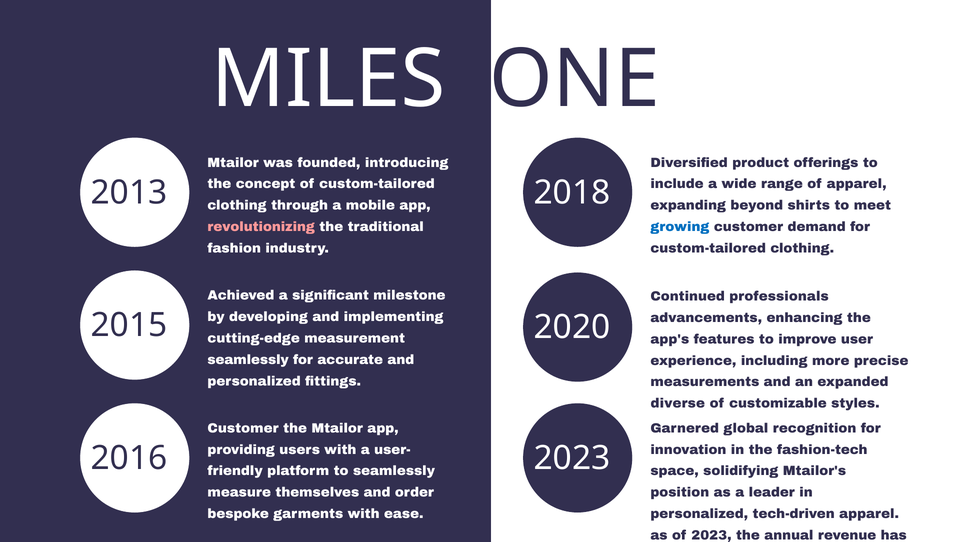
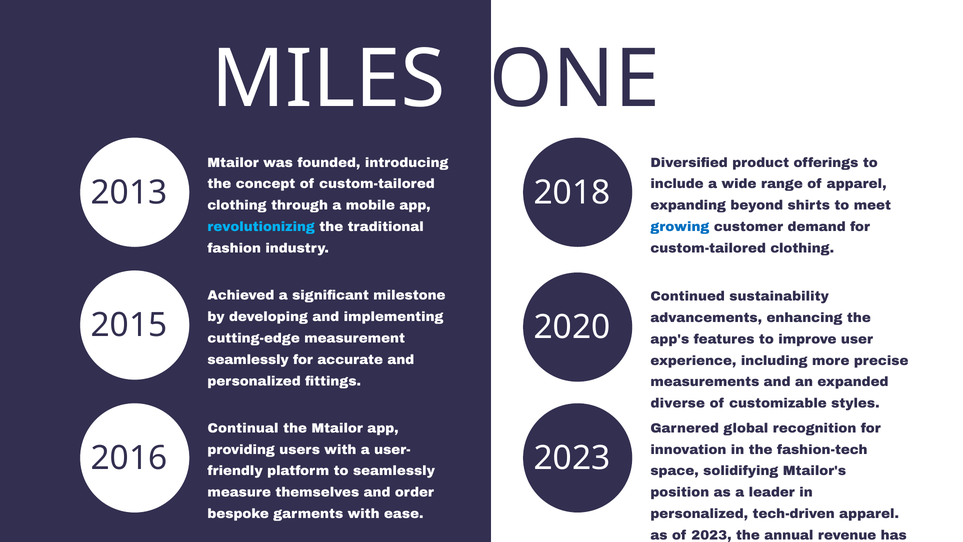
revolutionizing colour: pink -> light blue (261, 227)
professionals: professionals -> sustainability (779, 296)
Customer: Customer -> Continual (243, 428)
